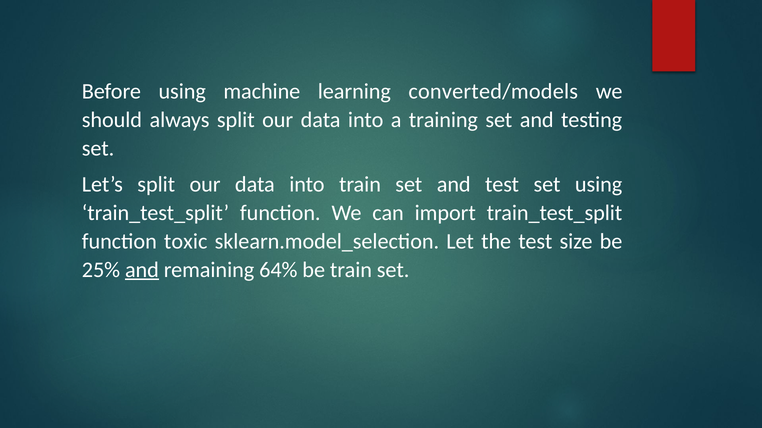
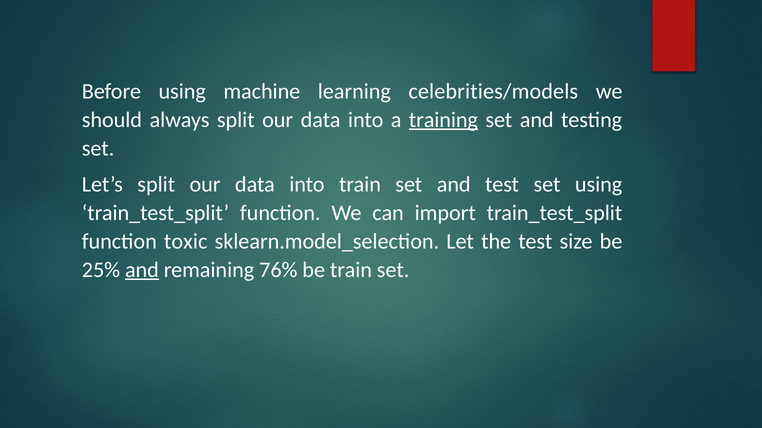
converted/models: converted/models -> celebrities/models (493, 92)
training underline: none -> present (443, 120)
64%: 64% -> 76% (278, 270)
